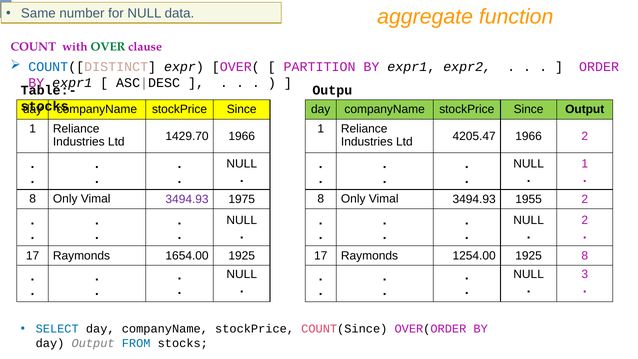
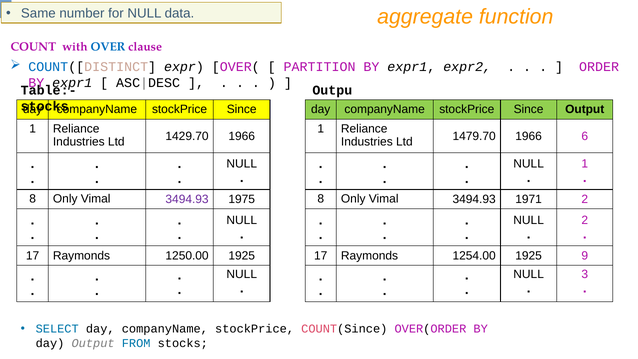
OVER colour: green -> blue (108, 47)
4205.47: 4205.47 -> 1479.70 (474, 136)
1966 2: 2 -> 6 (585, 136)
1955: 1955 -> 1971 (529, 199)
1654.00: 1654.00 -> 1250.00 (187, 255)
1925 8: 8 -> 9 (585, 255)
